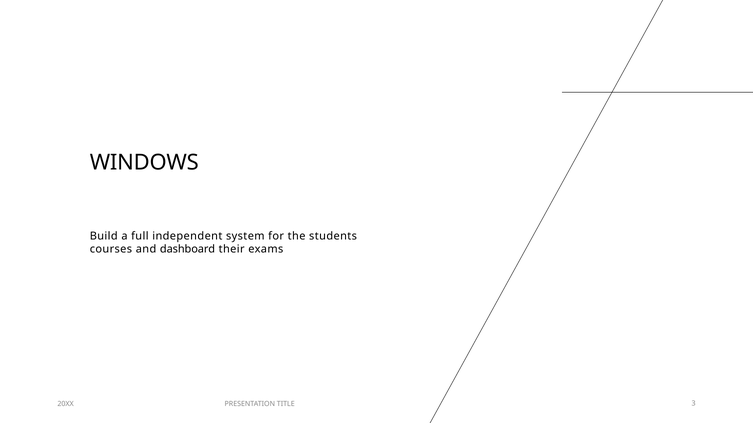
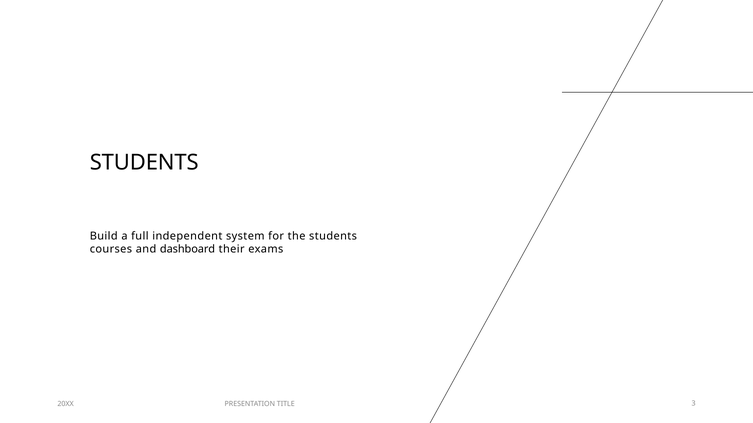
WINDOWS: WINDOWS -> STUDENTS (144, 163)
